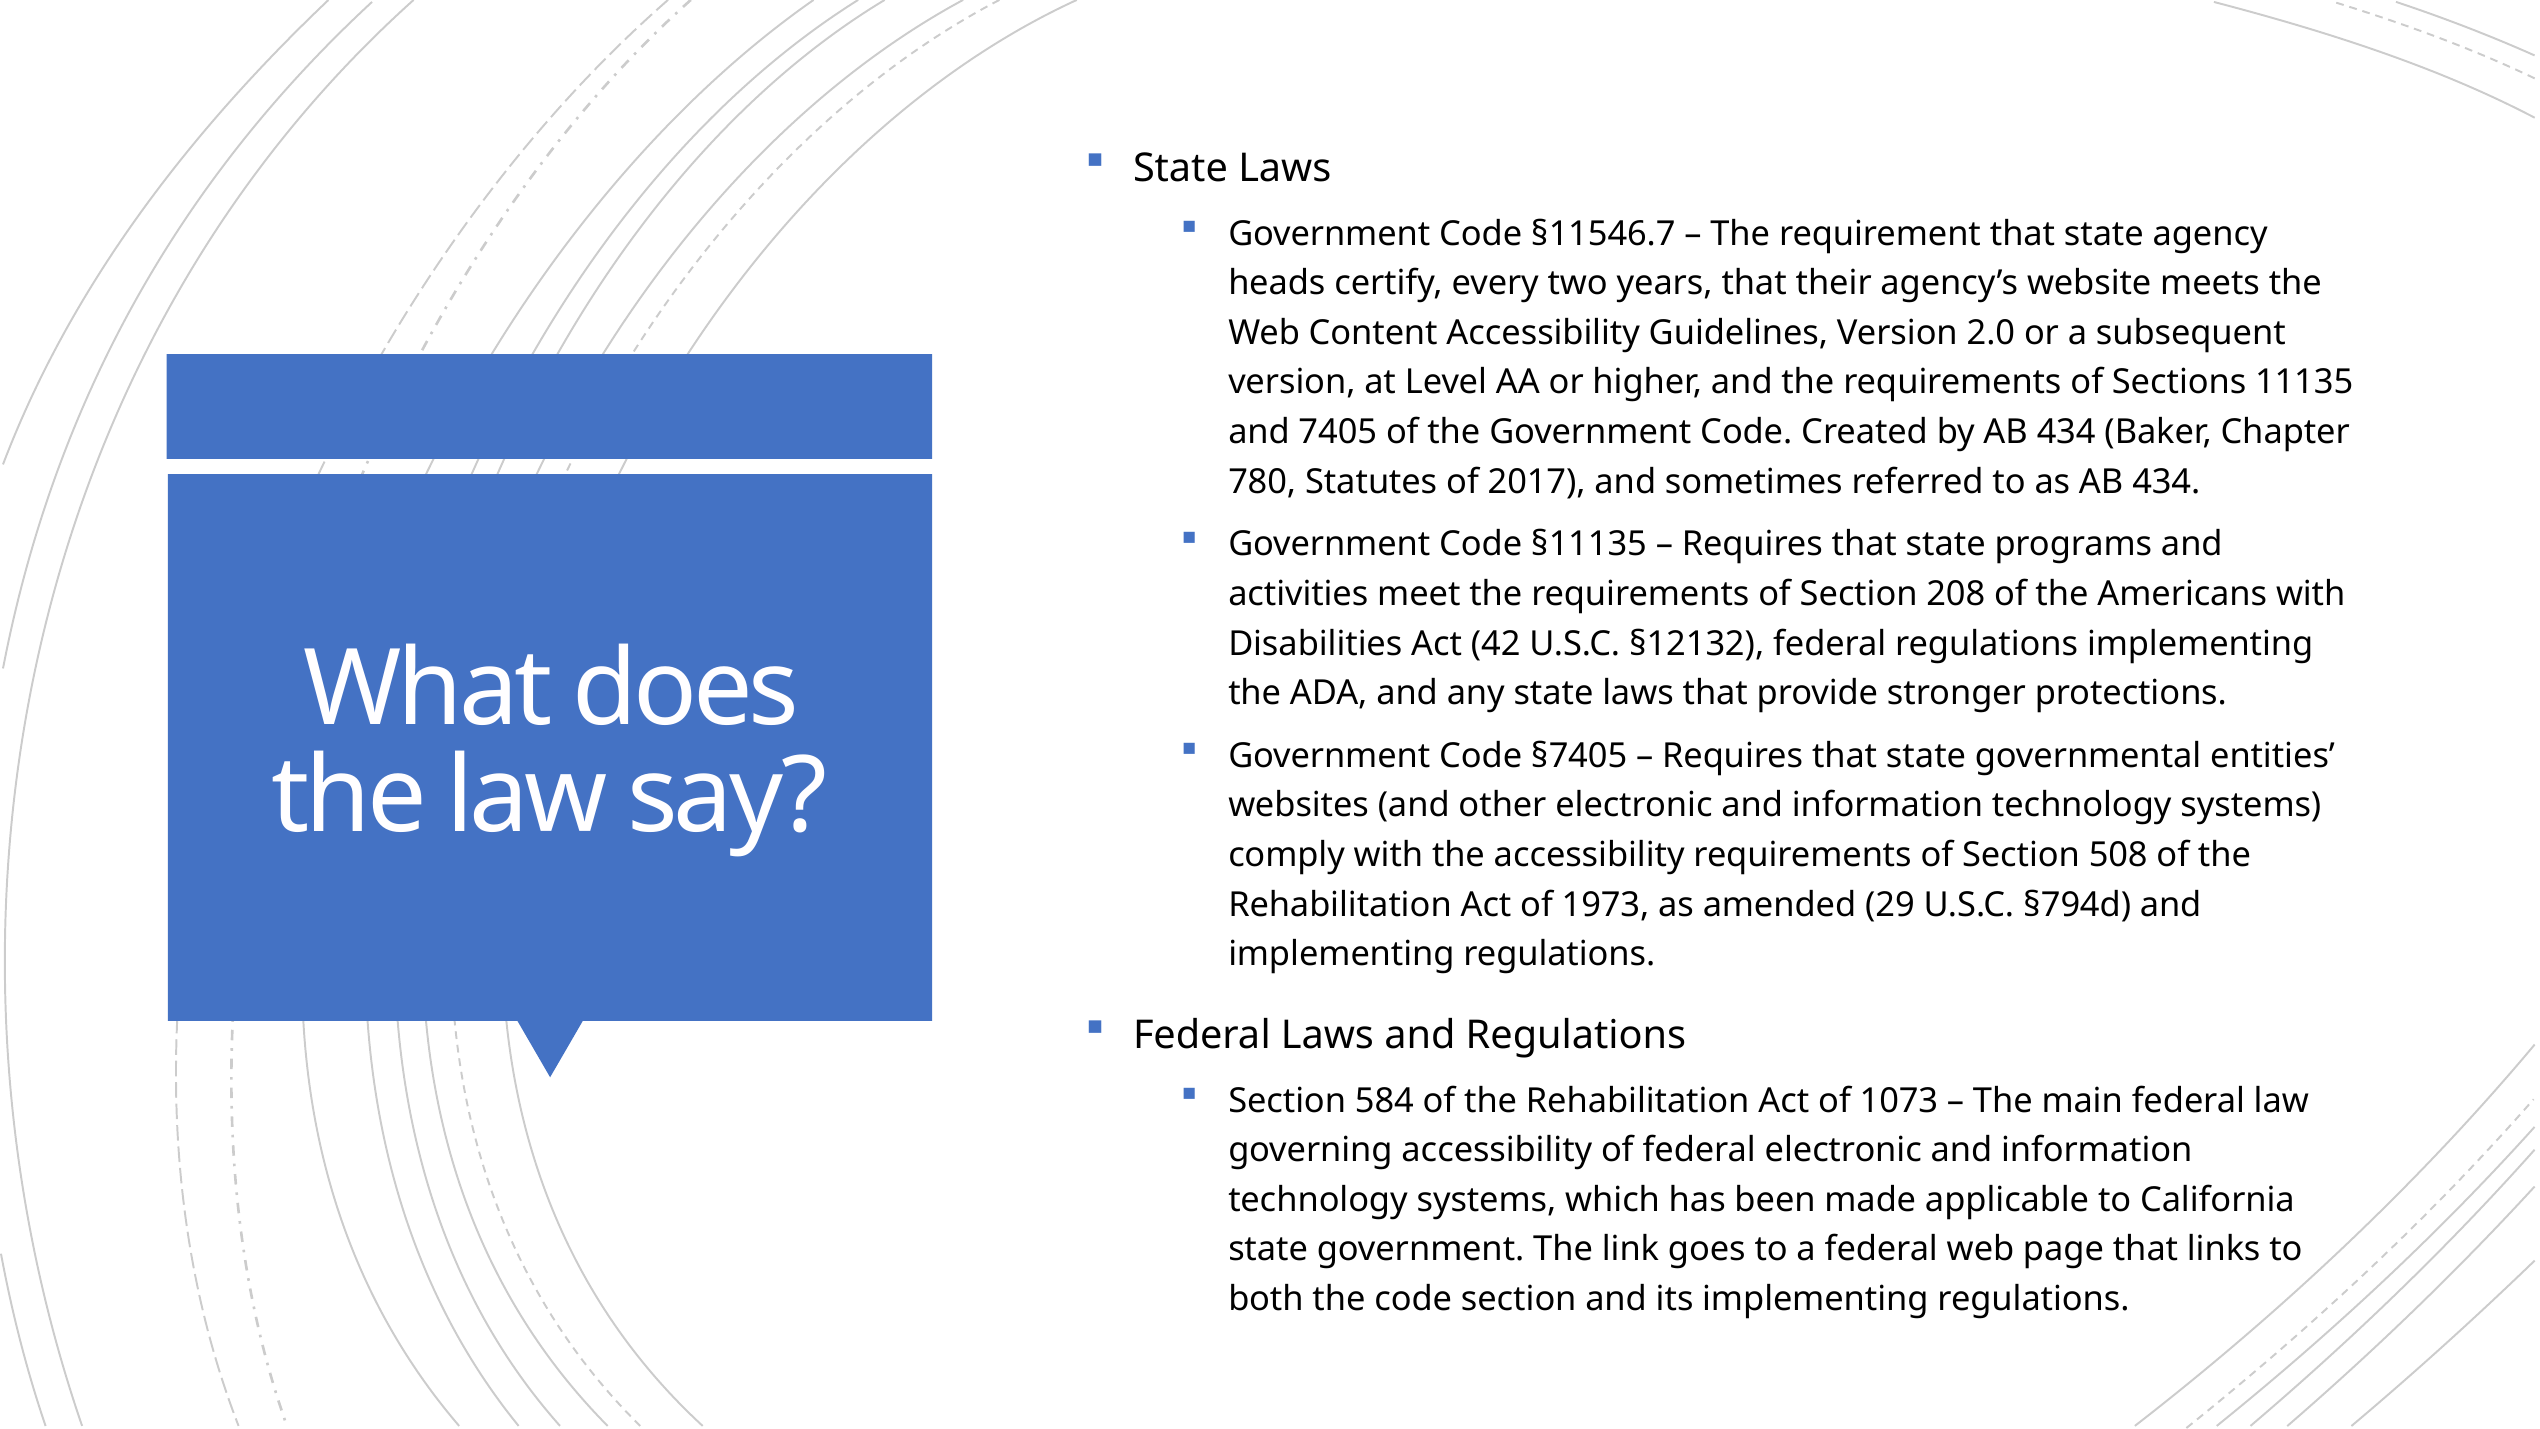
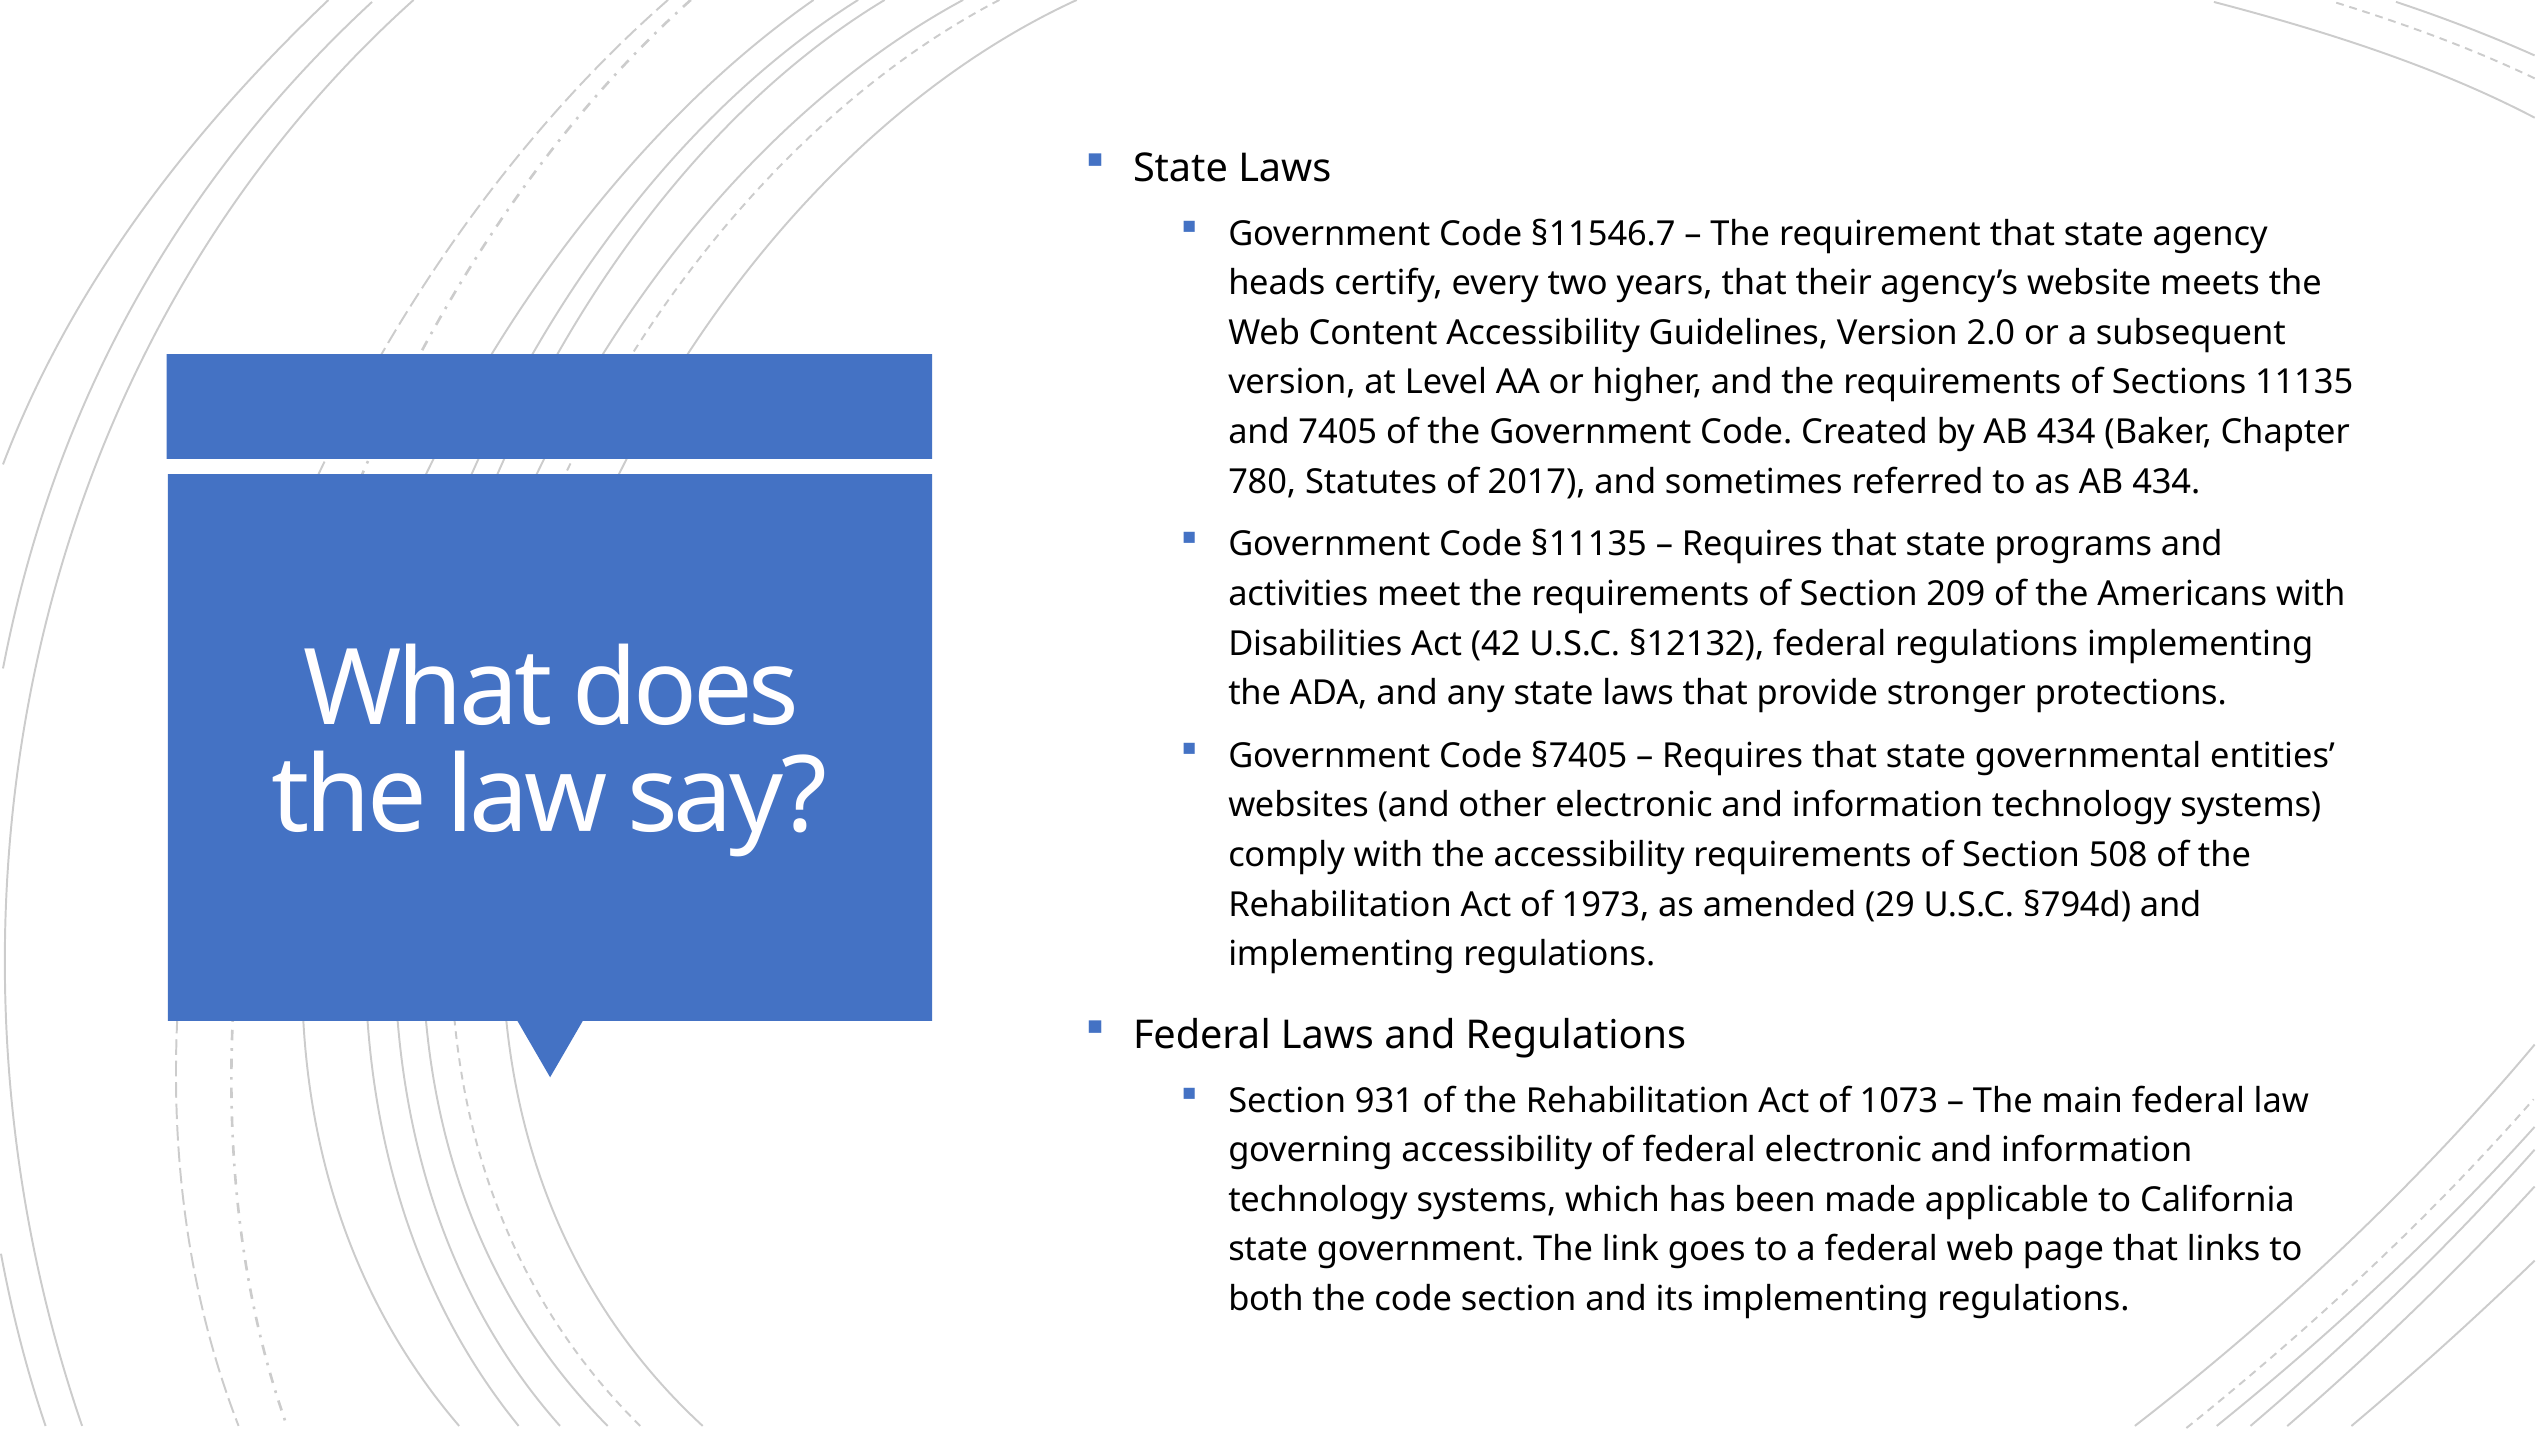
208: 208 -> 209 (1956, 594)
584: 584 -> 931 (1384, 1101)
